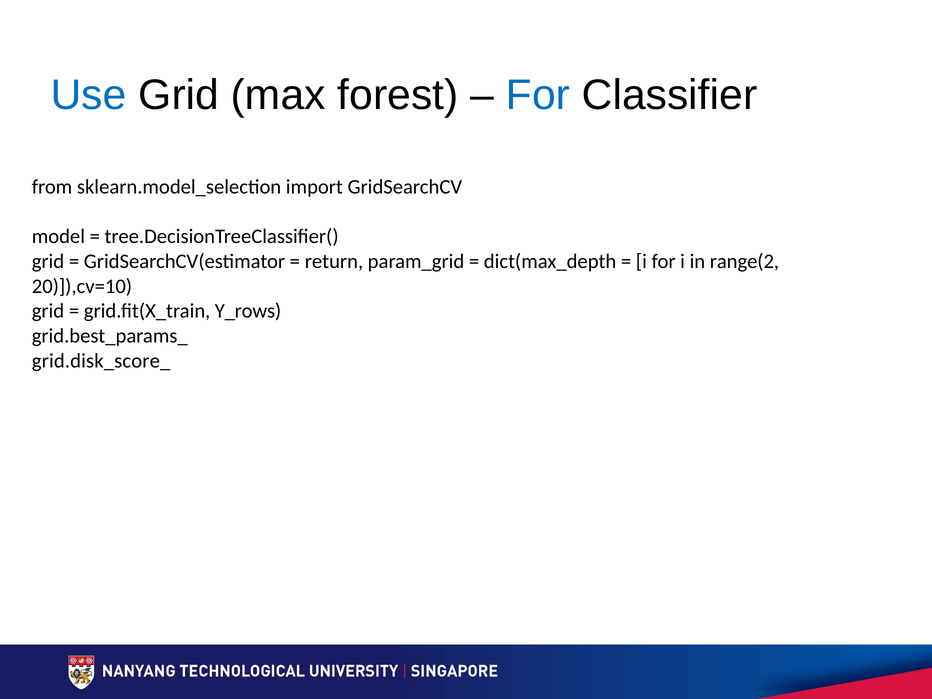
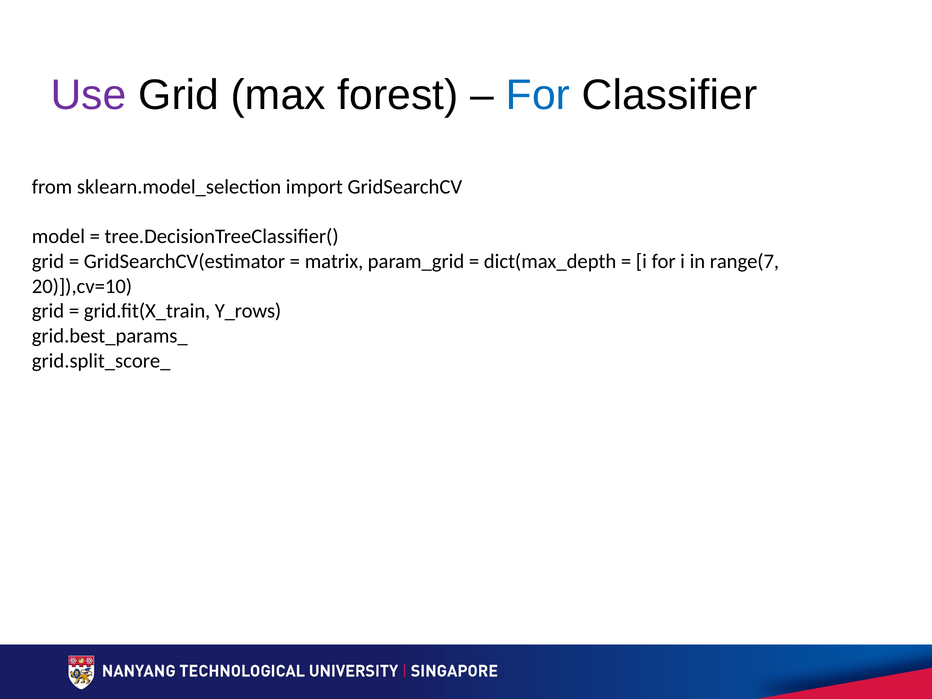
Use colour: blue -> purple (89, 95)
return: return -> matrix (334, 261)
range(2: range(2 -> range(7 (744, 261)
grid.disk_score_: grid.disk_score_ -> grid.split_score_ (101, 361)
